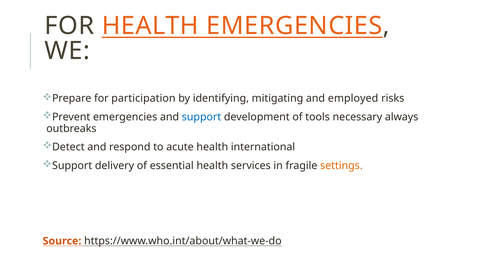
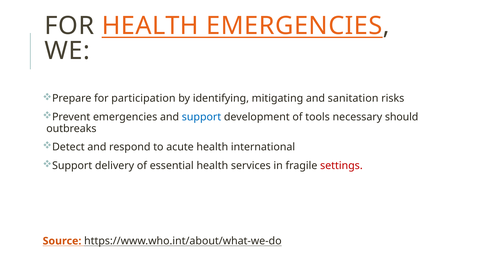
employed: employed -> sanitation (353, 99)
always: always -> should (402, 117)
settings colour: orange -> red (341, 166)
